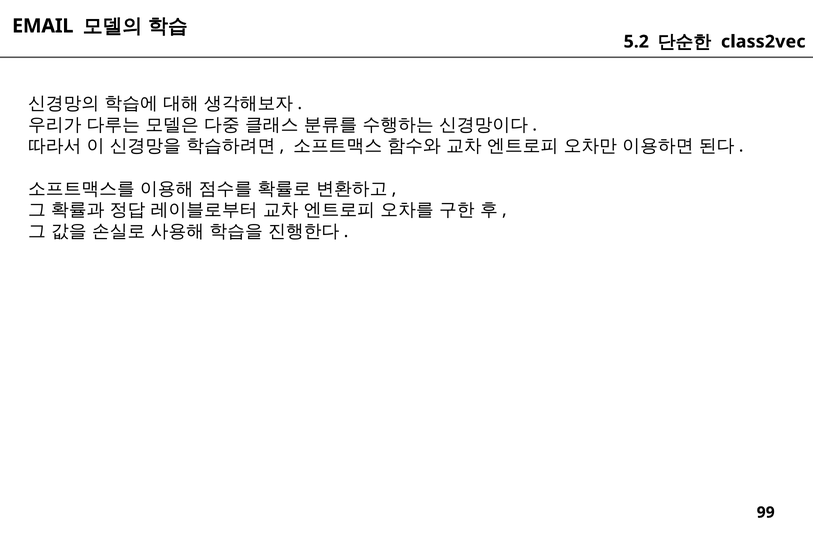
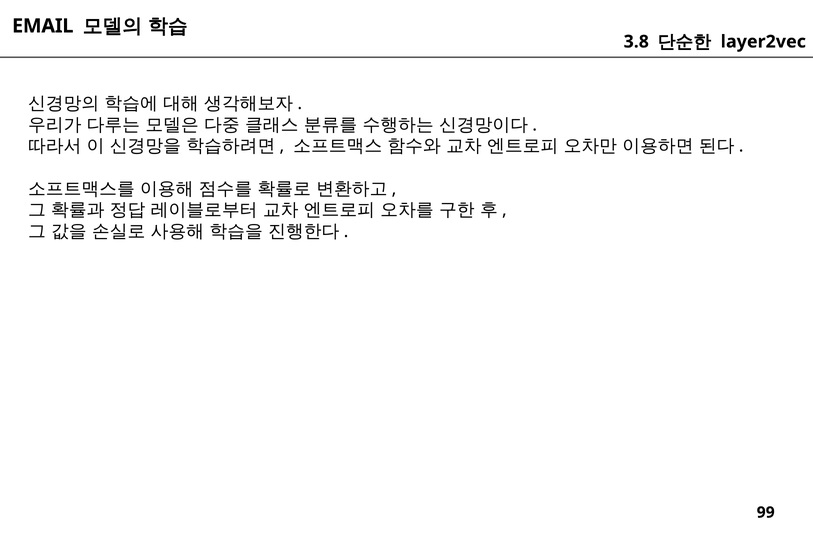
5.2: 5.2 -> 3.8 (636, 42)
class2vec: class2vec -> layer2vec (763, 42)
